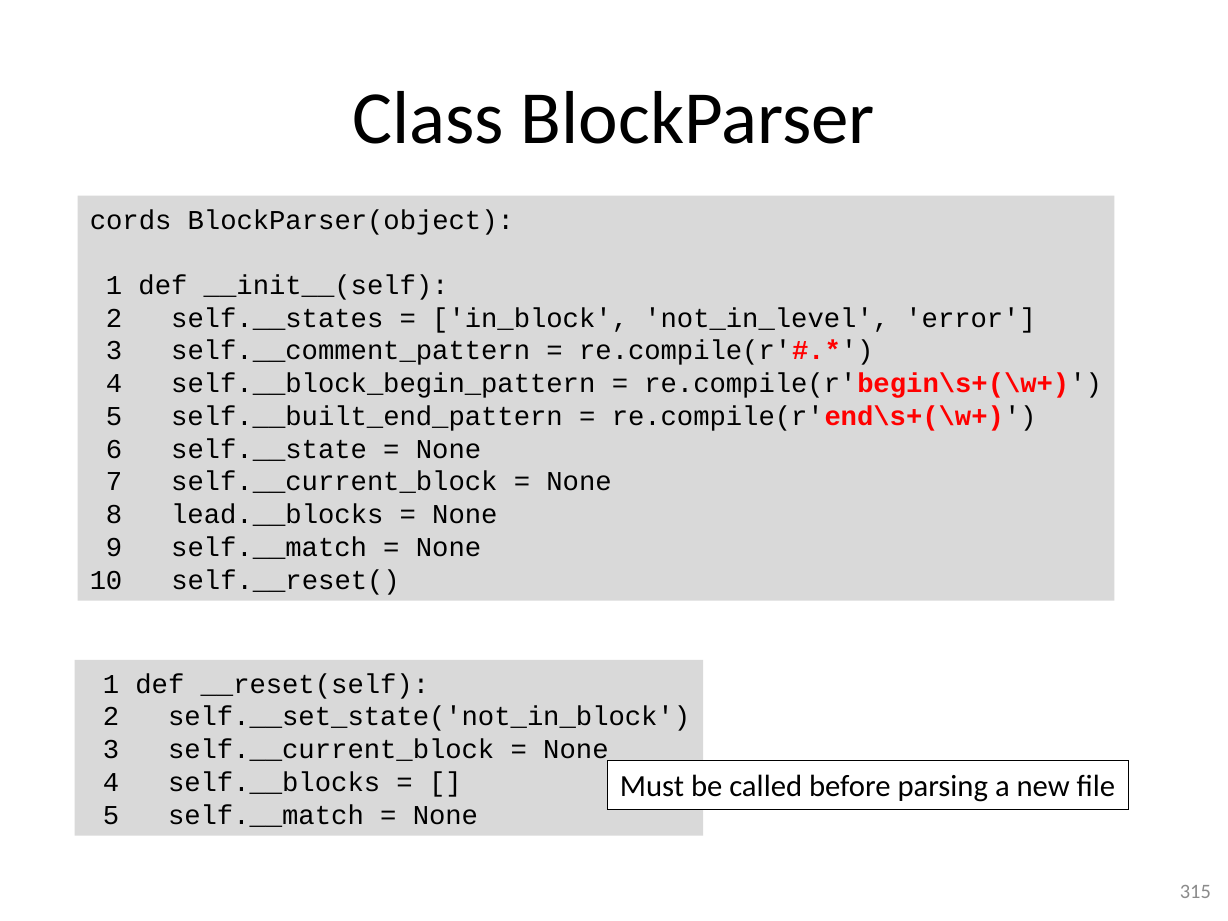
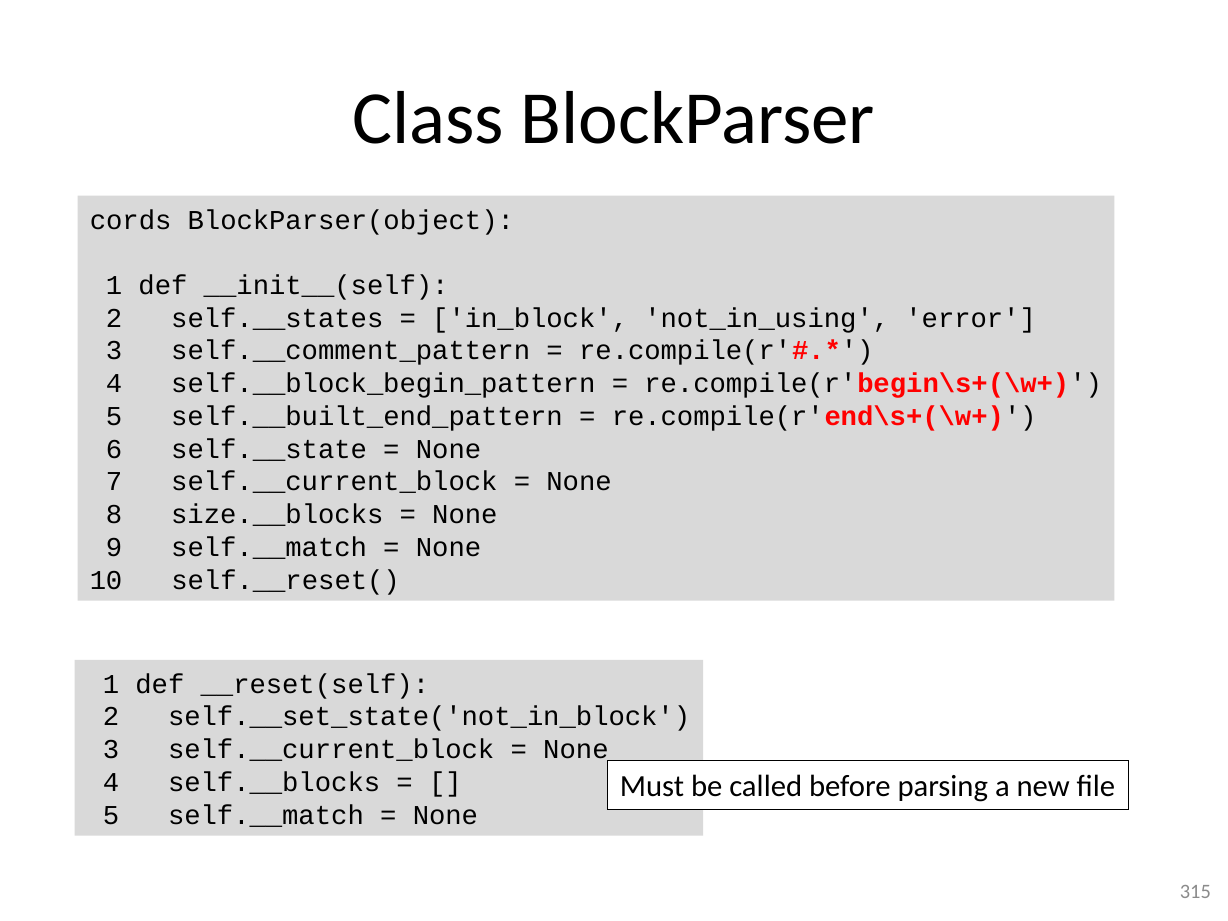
not_in_level: not_in_level -> not_in_using (767, 318)
lead.__blocks: lead.__blocks -> size.__blocks (277, 515)
